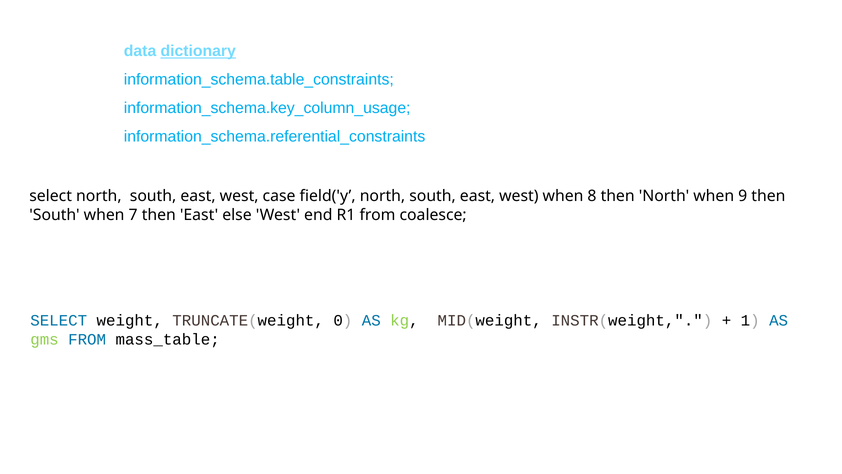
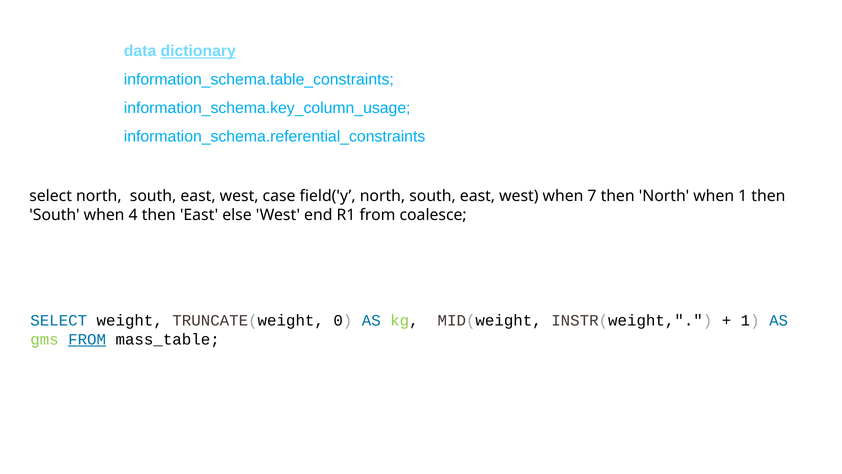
8: 8 -> 7 (592, 196)
when 9: 9 -> 1 (743, 196)
7: 7 -> 4 (133, 215)
FROM underline: none -> present (87, 339)
